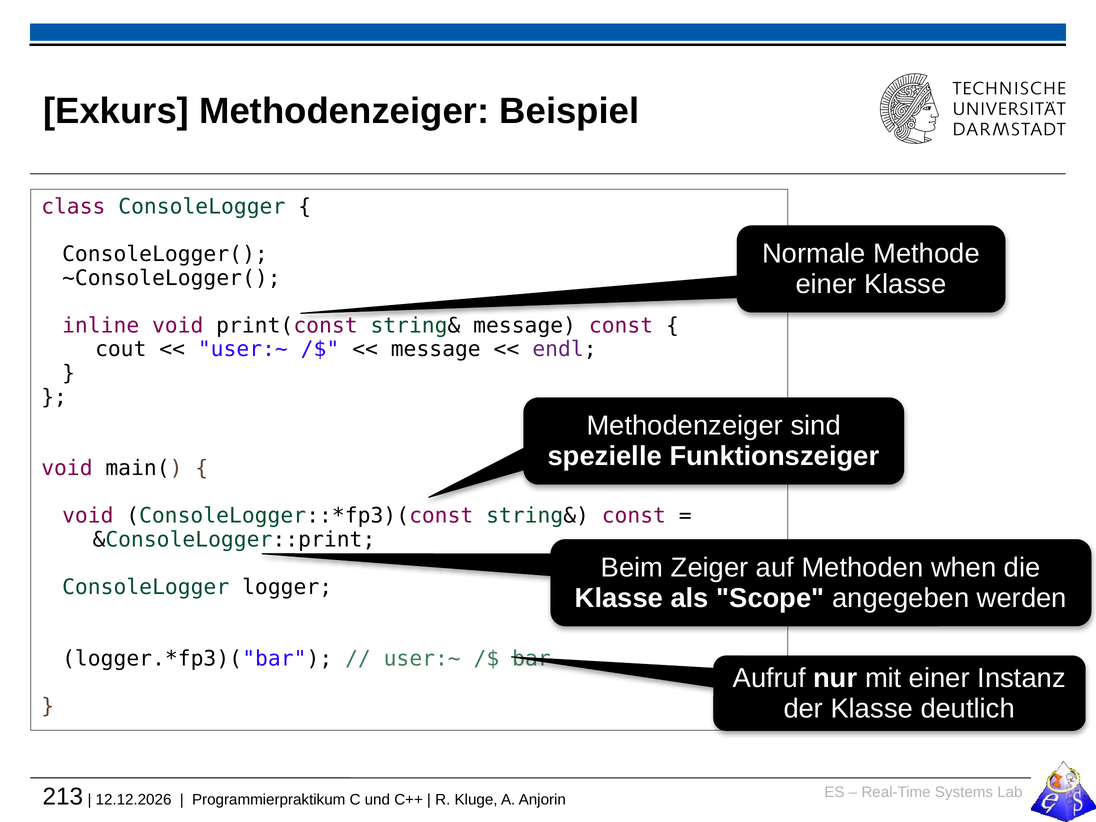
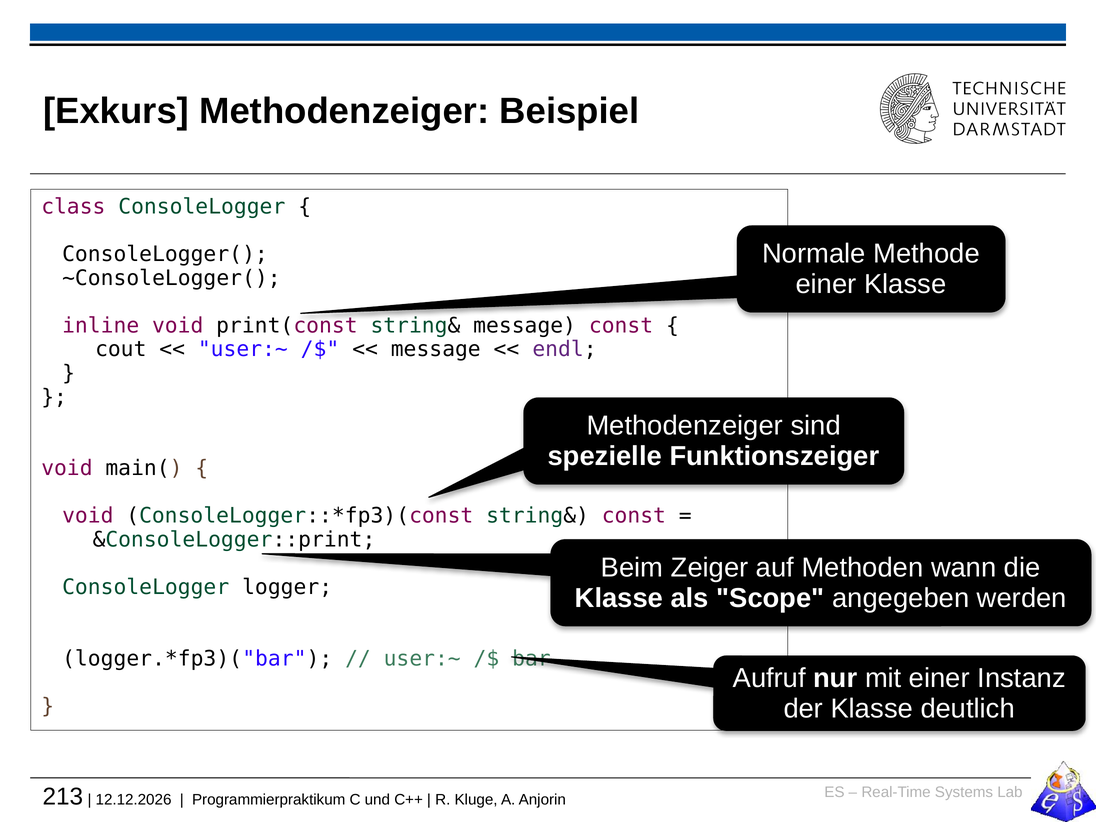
when: when -> wann (964, 568)
